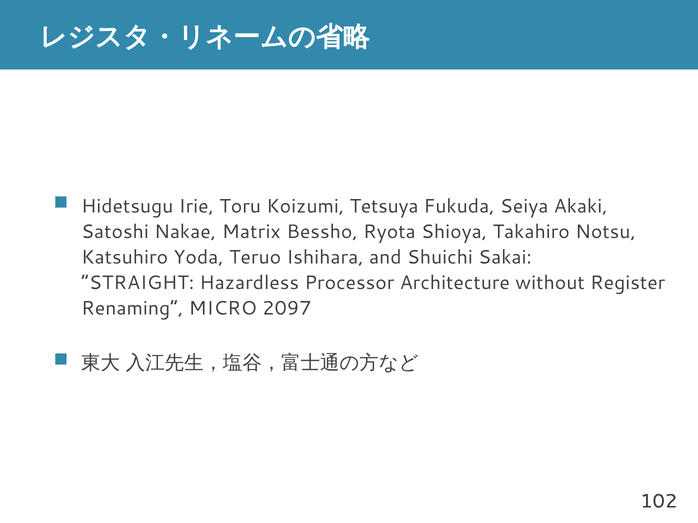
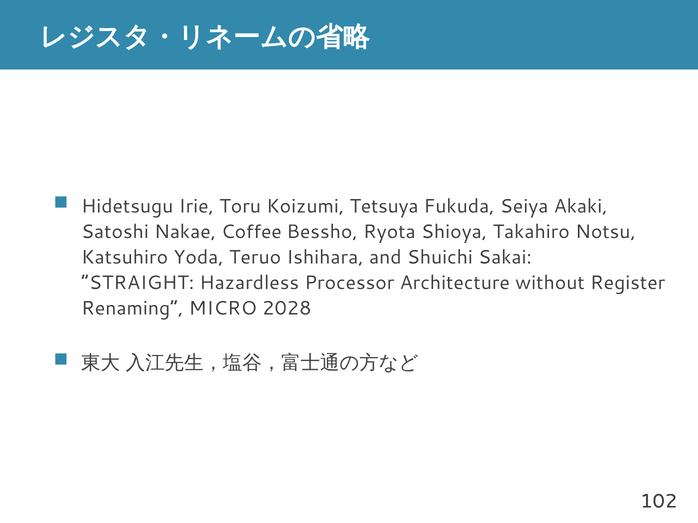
Matrix: Matrix -> Coffee (251, 232)
2097: 2097 -> 2028 (287, 309)
